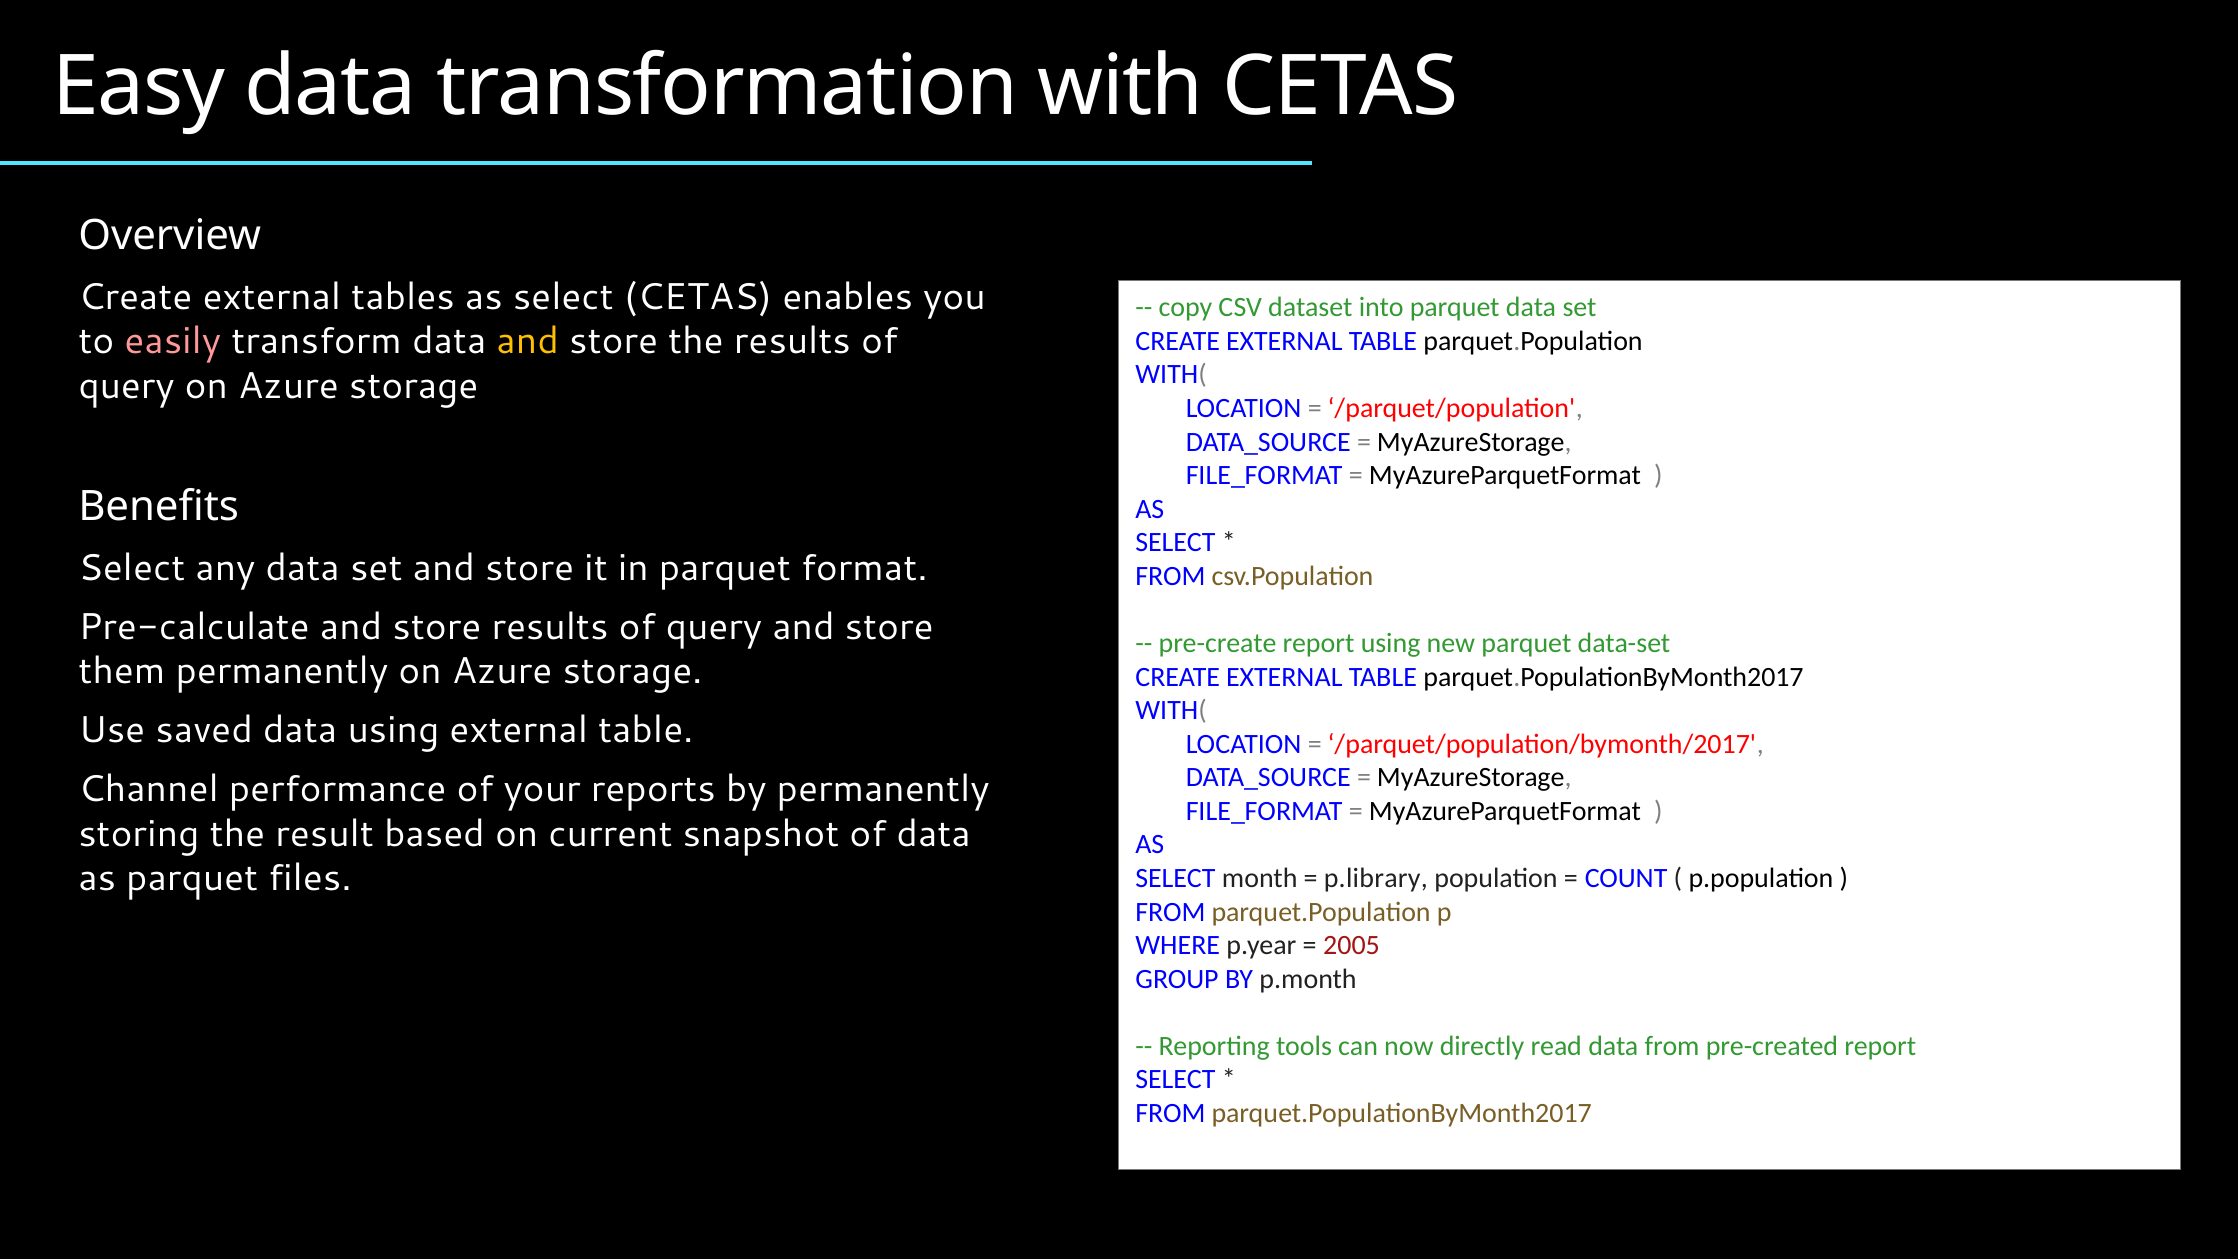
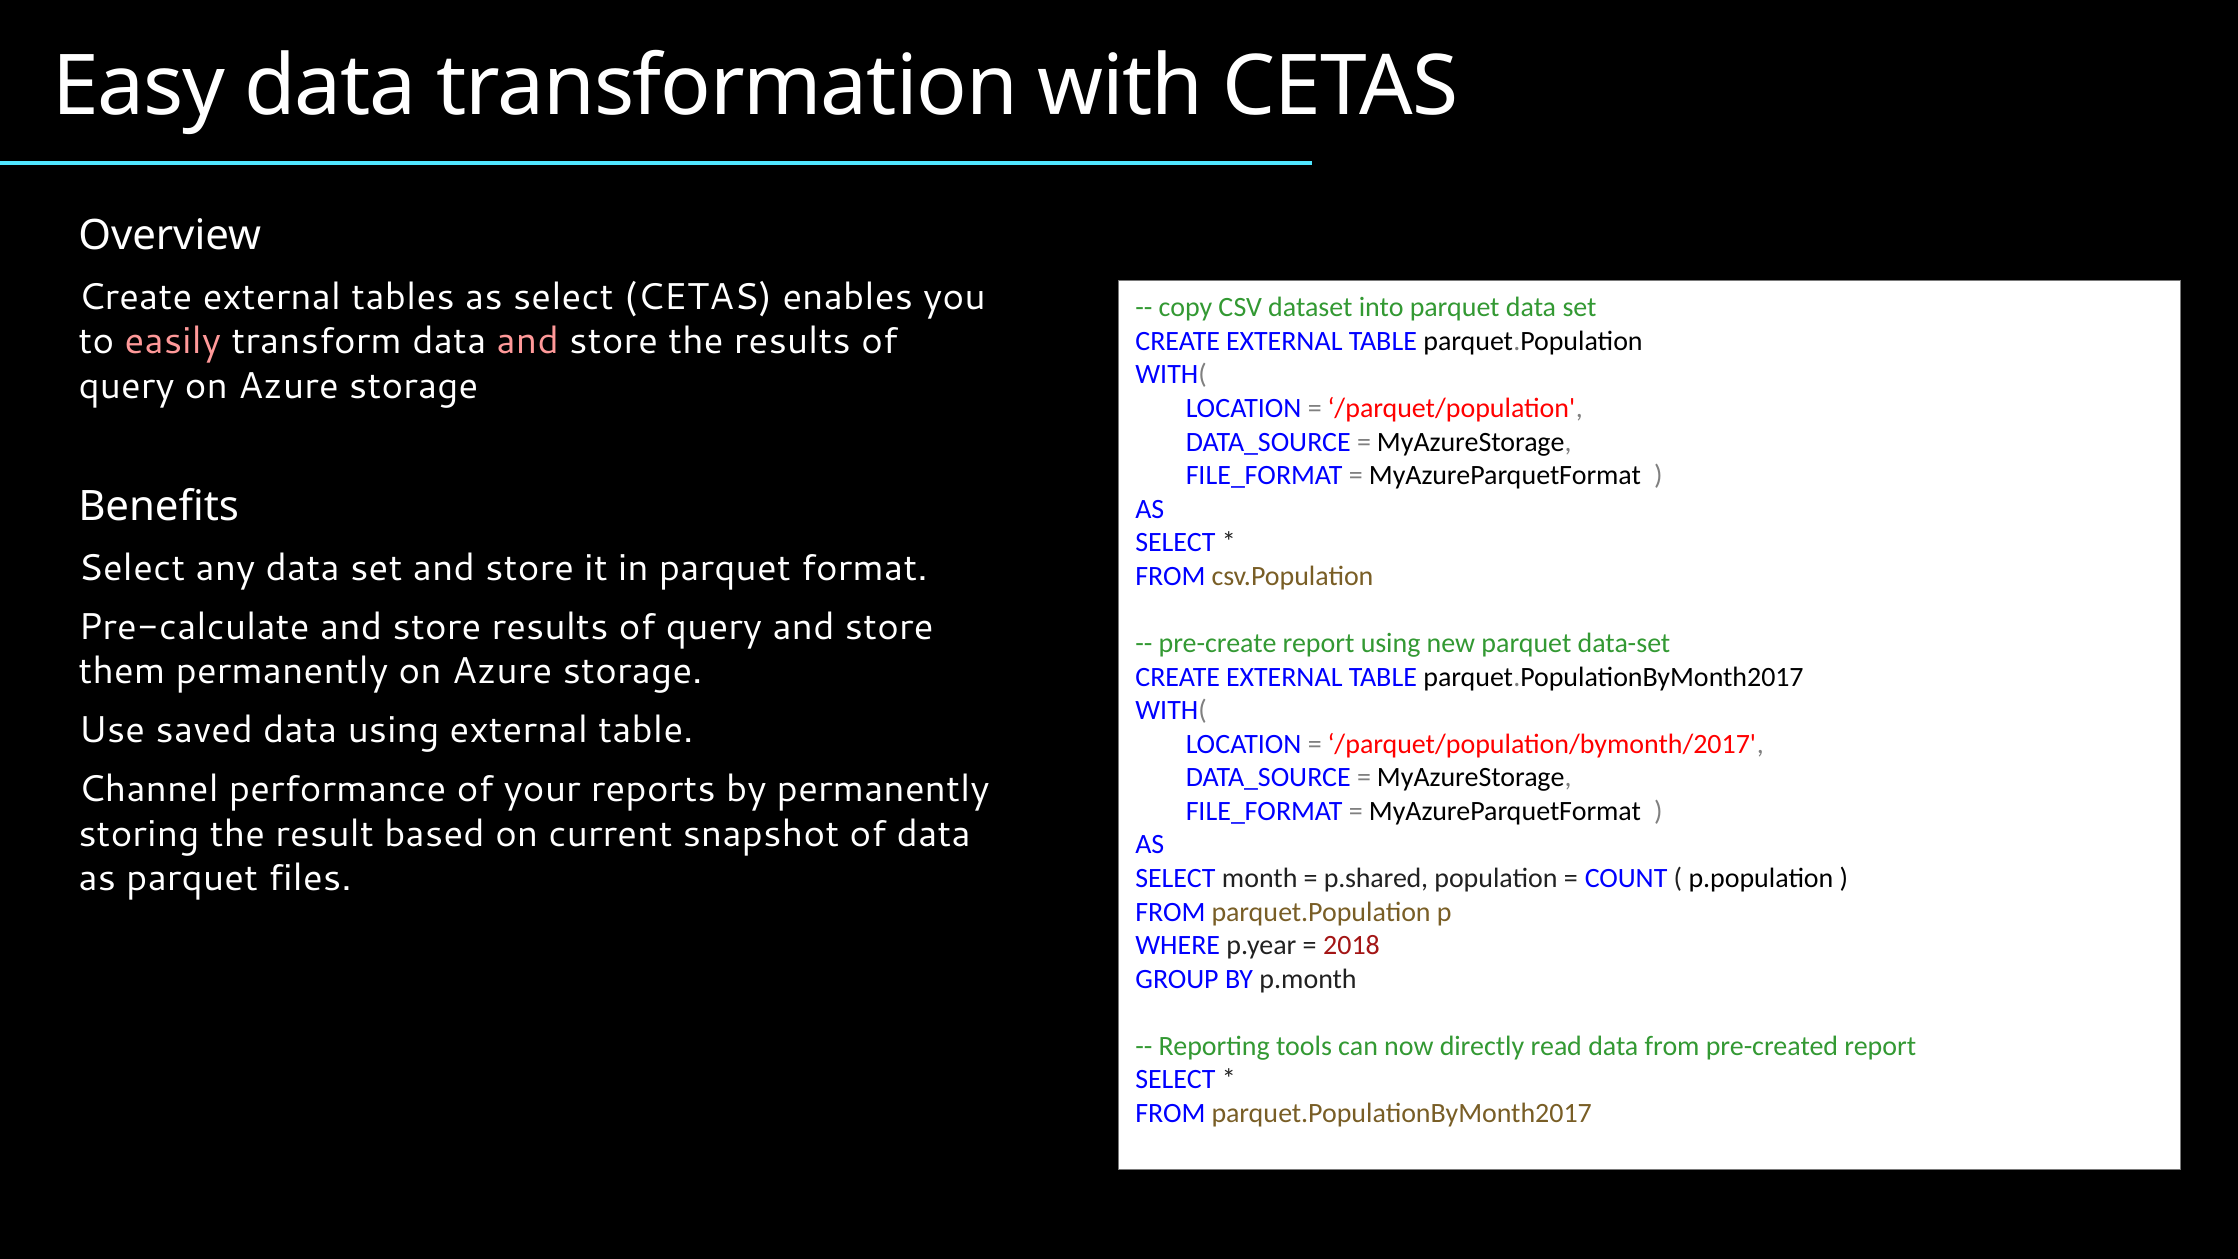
and colour: yellow -> pink (528, 342)
p.library: p.library -> p.shared (1376, 878)
2005: 2005 -> 2018 (1352, 945)
